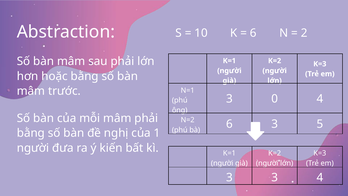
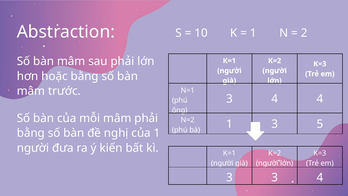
6: 6 -> 1 (253, 33)
0: 0 -> 4 (275, 99)
bà 6: 6 -> 1 (229, 124)
